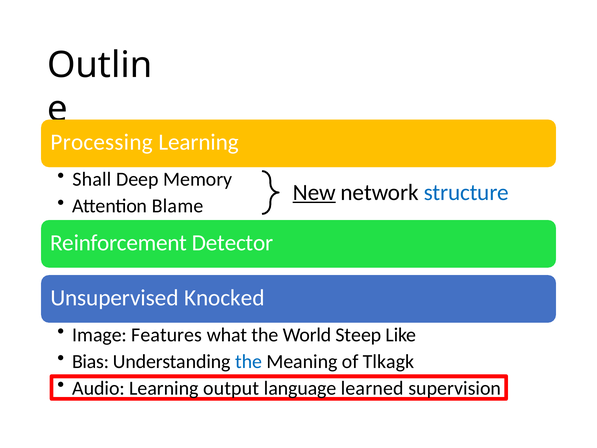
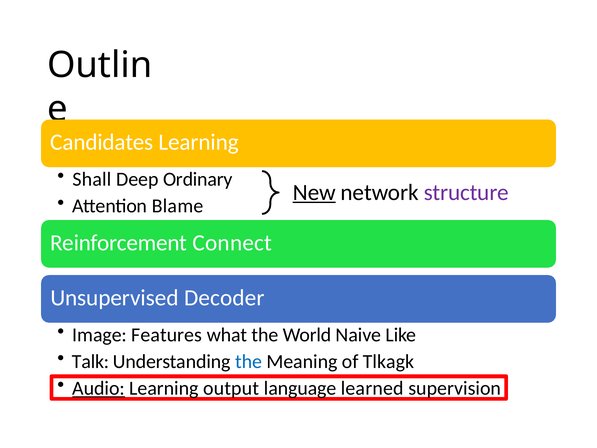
Processing: Processing -> Candidates (102, 142)
Memory: Memory -> Ordinary (198, 179)
structure colour: blue -> purple (466, 192)
Detector: Detector -> Connect (232, 243)
Knocked: Knocked -> Decoder (224, 298)
Steep: Steep -> Naive (358, 335)
Bias: Bias -> Talk (91, 361)
Audio underline: none -> present (99, 388)
